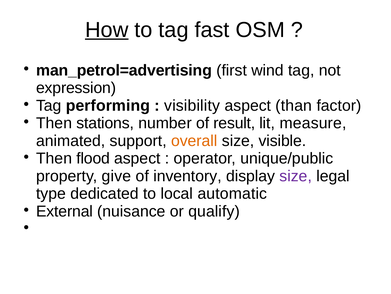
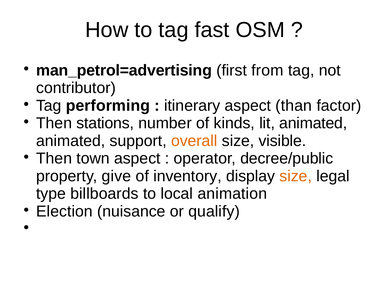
How underline: present -> none (107, 30)
wind: wind -> from (267, 70)
expression: expression -> contributor (76, 88)
visibility: visibility -> itinerary (192, 105)
result: result -> kinds (234, 123)
lit measure: measure -> animated (313, 123)
flood: flood -> town (93, 158)
unique/public: unique/public -> decree/public (287, 158)
size colour: purple -> orange (296, 176)
dedicated: dedicated -> billboards (104, 193)
automatic: automatic -> animation (232, 193)
External: External -> Election (64, 211)
